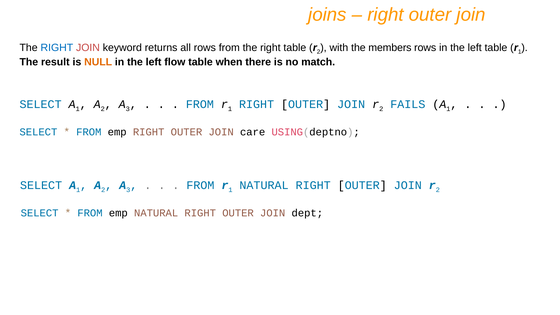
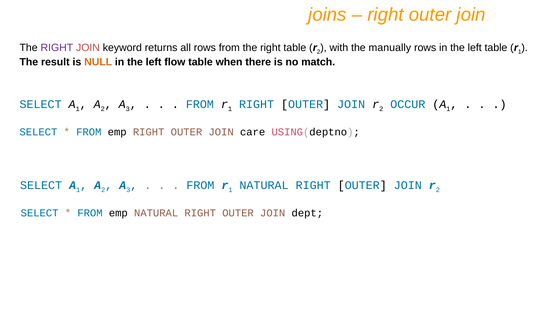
RIGHT colour: blue -> purple (57, 48)
members: members -> manually (390, 48)
FAILS: FAILS -> OCCUR (408, 104)
